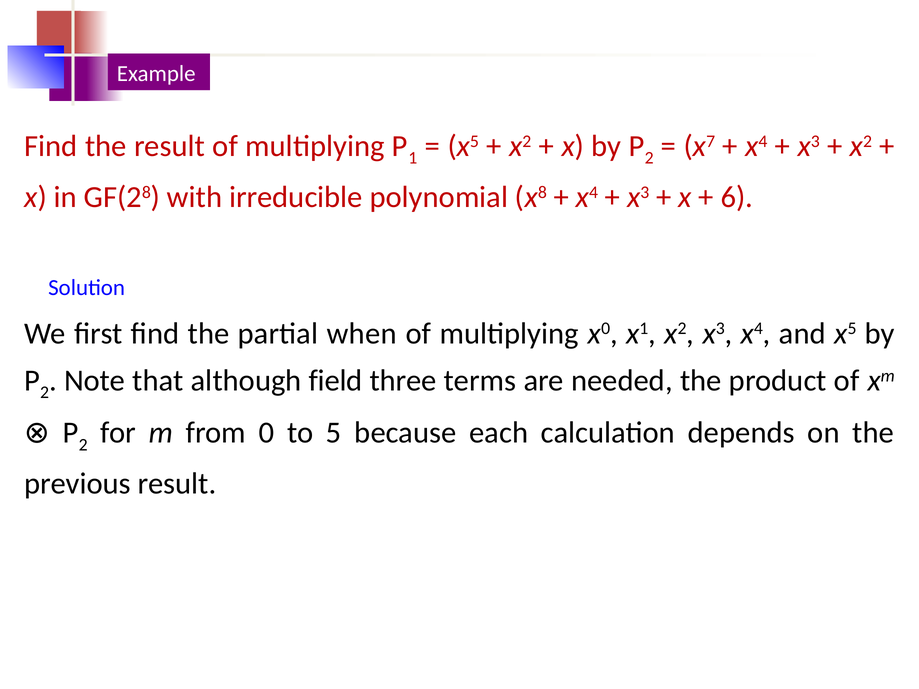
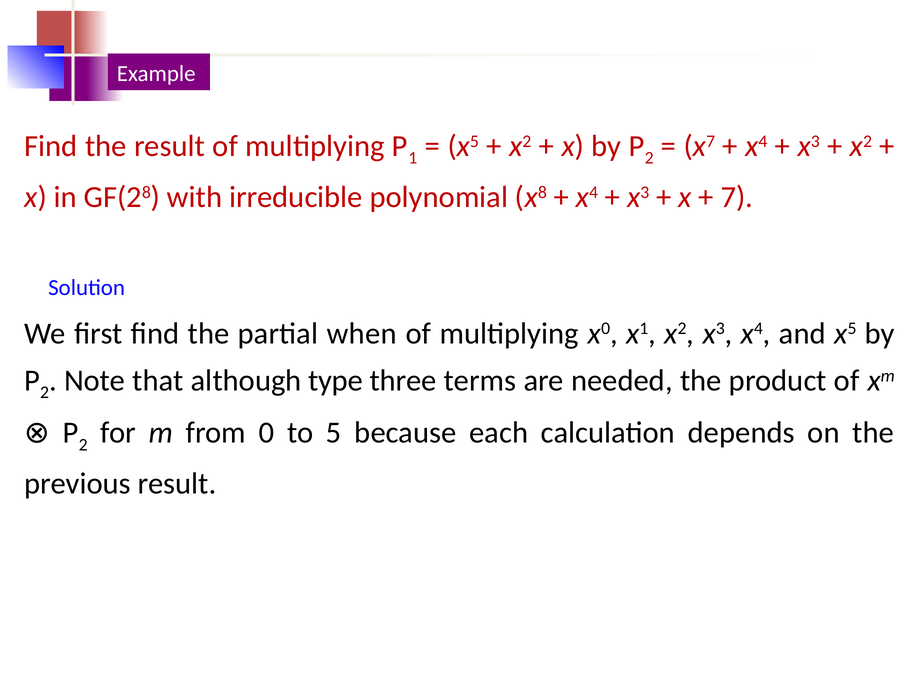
6: 6 -> 7 (737, 197)
field: field -> type (336, 381)
